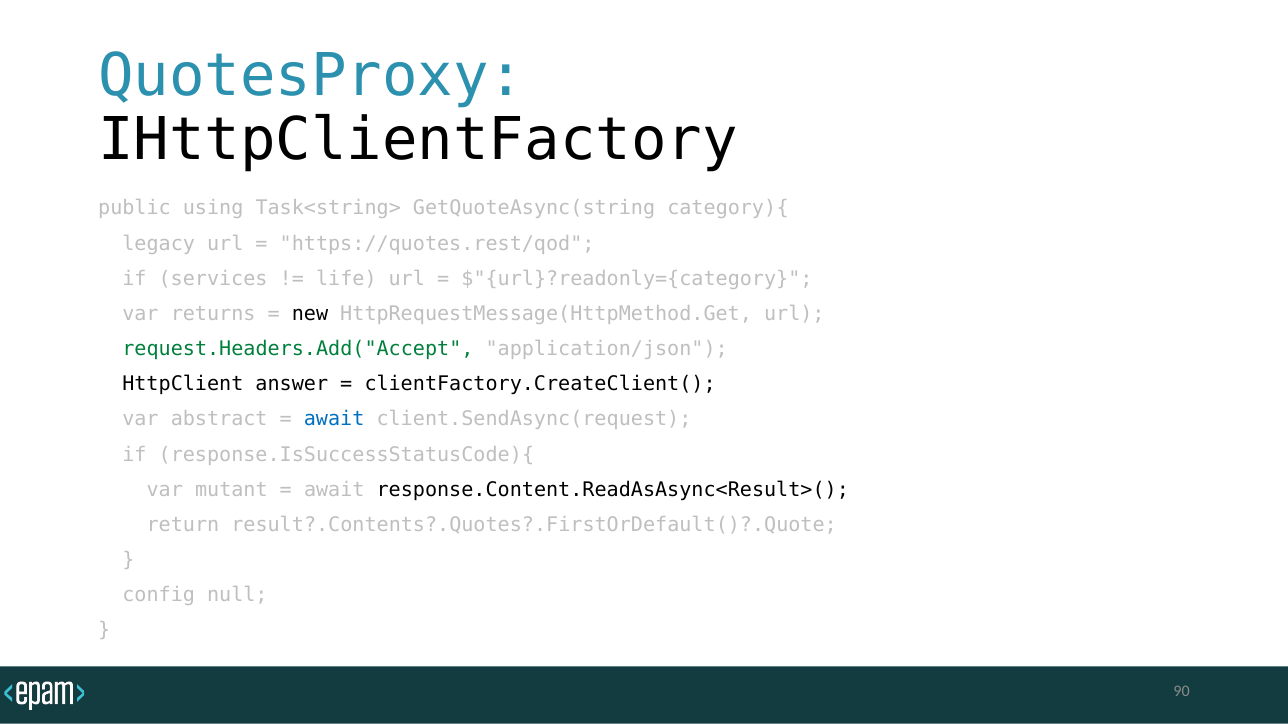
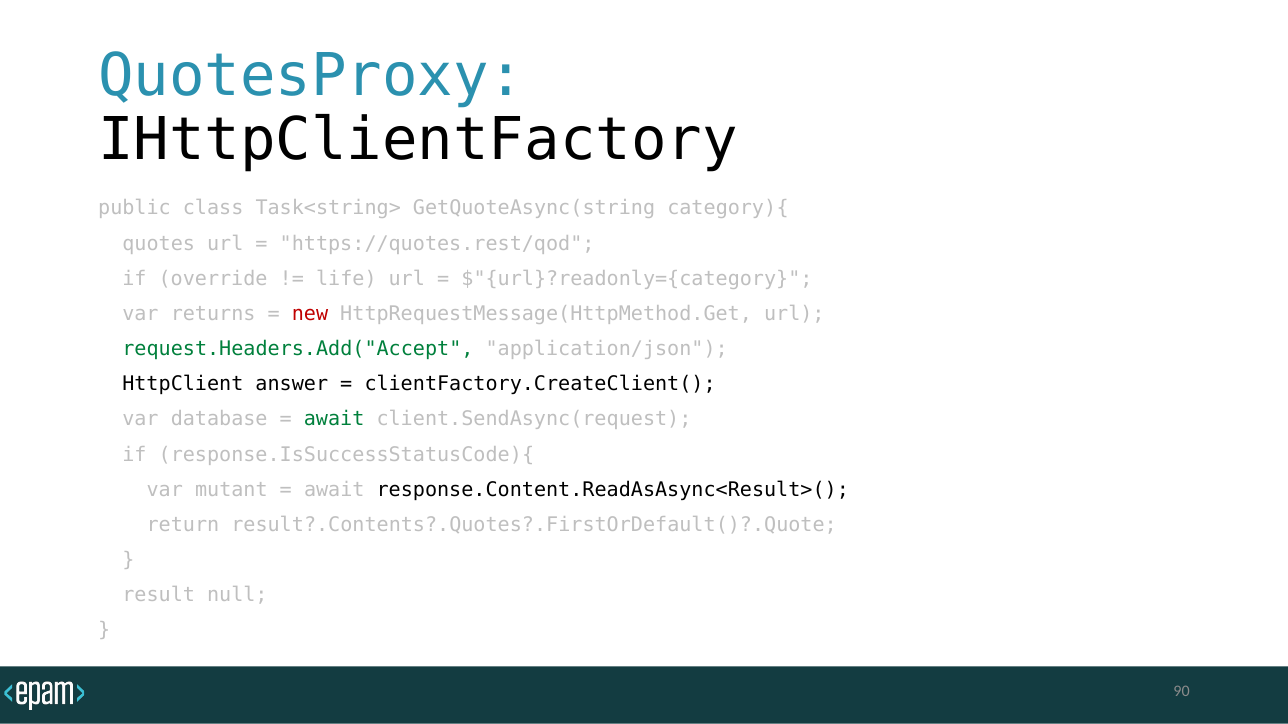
using: using -> class (213, 208)
legacy: legacy -> quotes (159, 244)
services: services -> override (213, 279)
new colour: black -> red (310, 314)
abstract: abstract -> database (219, 419)
await colour: blue -> green (334, 419)
config: config -> result (159, 595)
